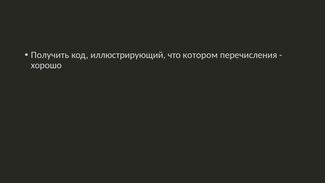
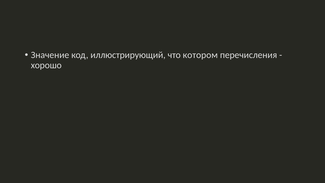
Получить: Получить -> Значение (50, 55)
